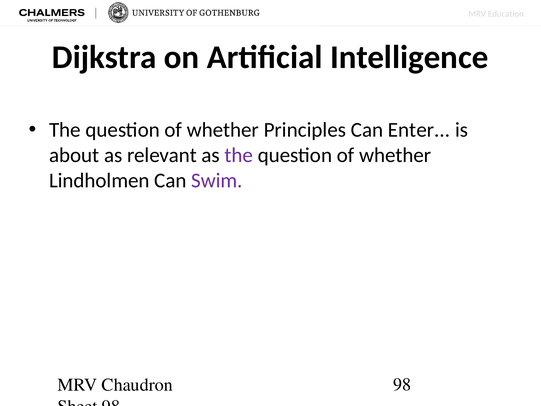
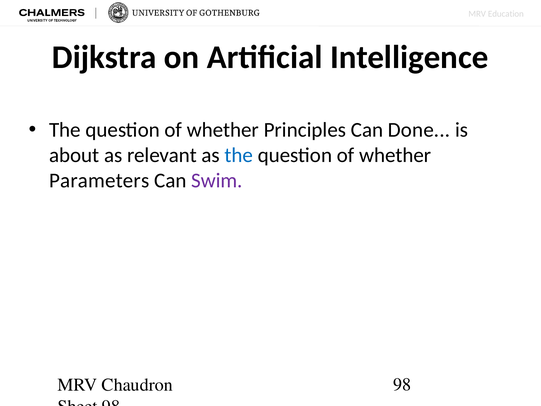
Enter: Enter -> Done (419, 130)
the colour: purple -> blue (239, 155)
Lindholmen: Lindholmen -> Parameters (99, 180)
